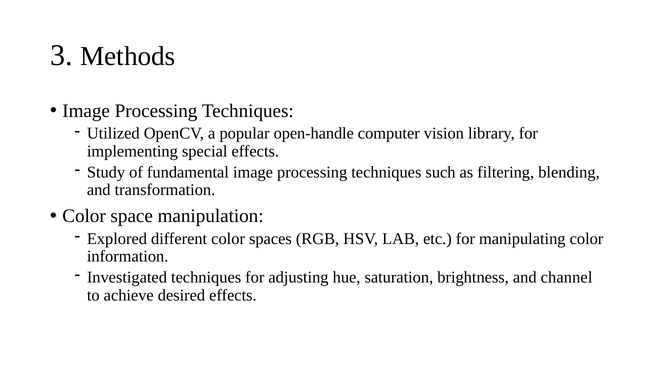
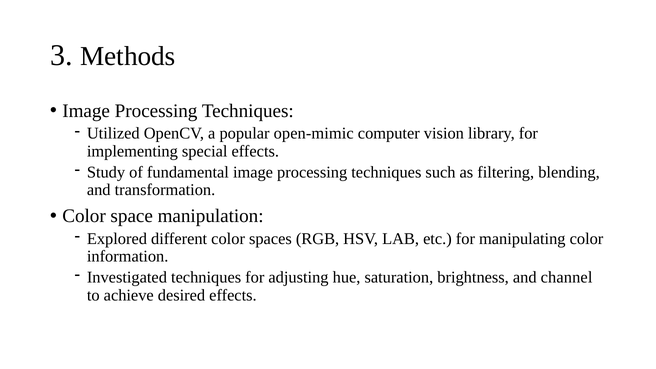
open-handle: open-handle -> open-mimic (314, 134)
